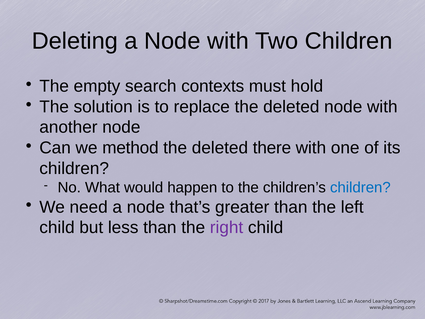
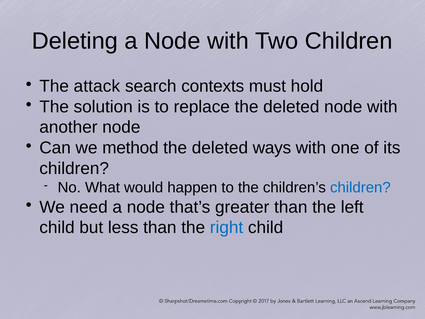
empty: empty -> attack (97, 86)
there: there -> ways (272, 148)
right colour: purple -> blue (227, 227)
